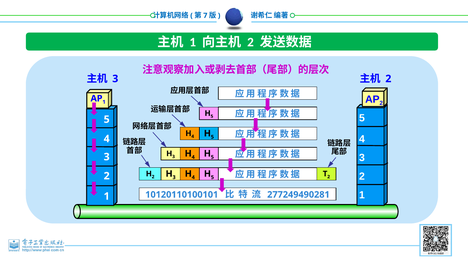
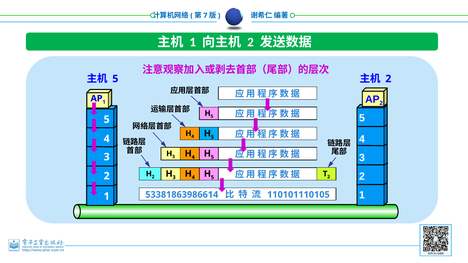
3: 3 -> 5 (115, 79)
10120110100101: 10120110100101 -> 53381863986614 (182, 195)
277249490281: 277249490281 -> 110101110105 (298, 195)
